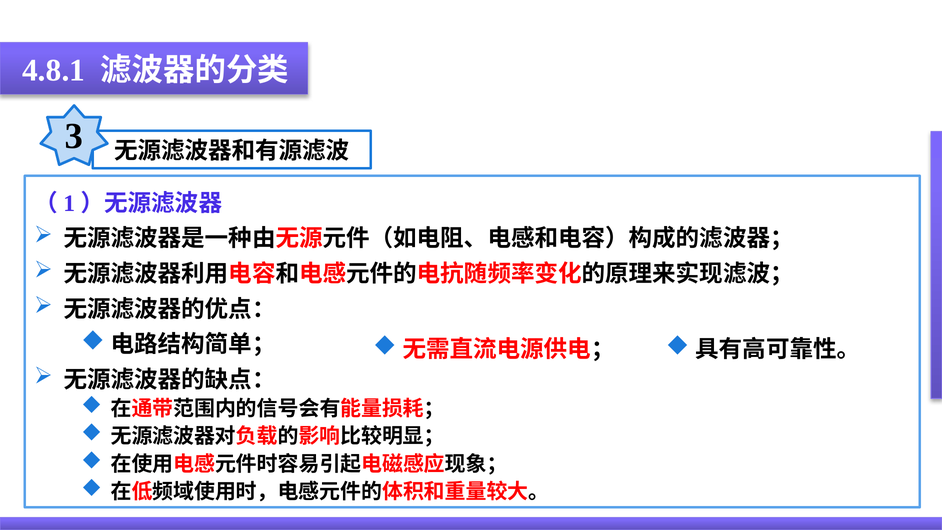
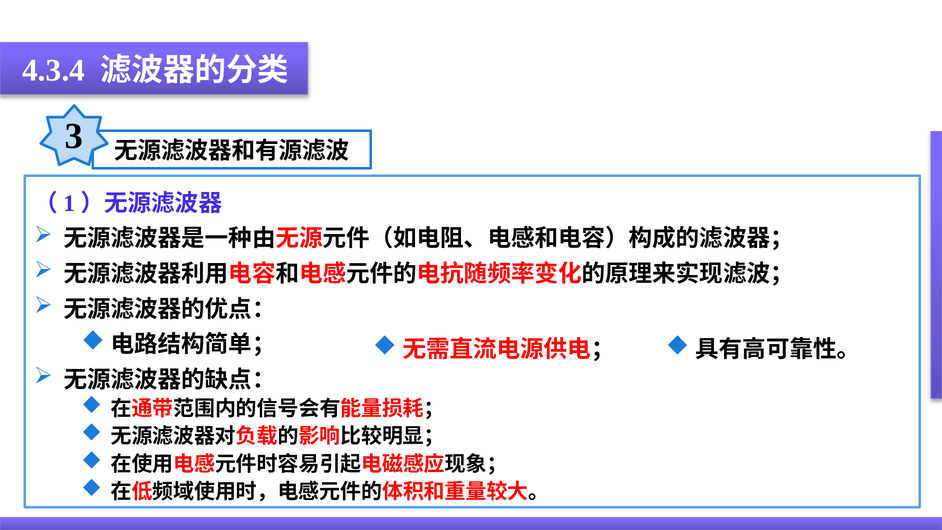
4.8.1: 4.8.1 -> 4.3.4 (54, 70)
